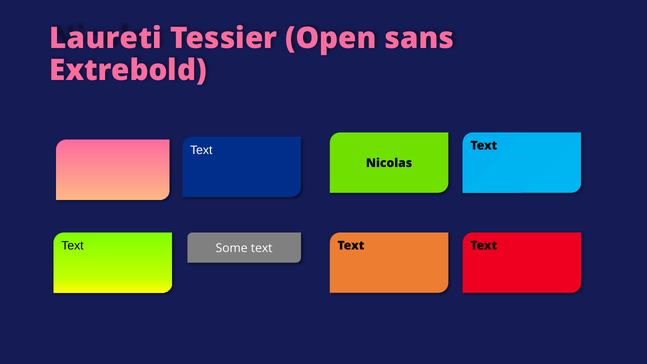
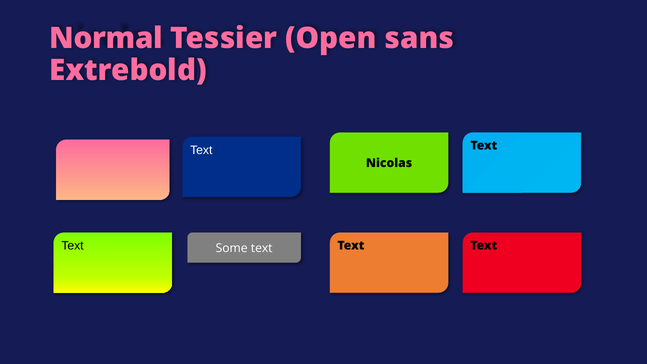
Laureti: Laureti -> Normal (106, 38)
